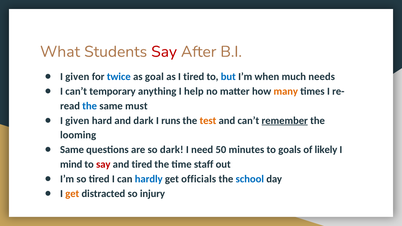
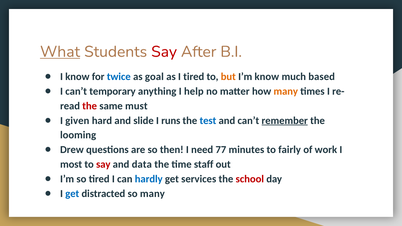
What underline: none -> present (60, 52)
given: given -> know (77, 77)
but colour: blue -> orange (228, 77)
I’m when: when -> know (267, 77)
needs: needs -> based (322, 77)
the colour: blue -> red (90, 106)
and dark: dark -> slide (144, 121)
test colour: orange -> blue (208, 121)
Same: Same -> Drew (72, 150)
so dark: dark -> then (172, 150)
50: 50 -> 77 (221, 150)
goals: goals -> fairly (290, 150)
likely: likely -> work (326, 150)
mind: mind -> most (71, 164)
and tired: tired -> data (142, 164)
officials: officials -> services (199, 179)
school colour: blue -> red (250, 179)
get colour: orange -> blue (72, 194)
so injury: injury -> many (152, 194)
